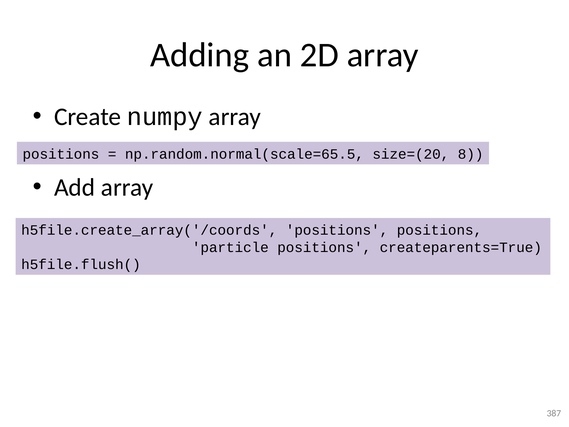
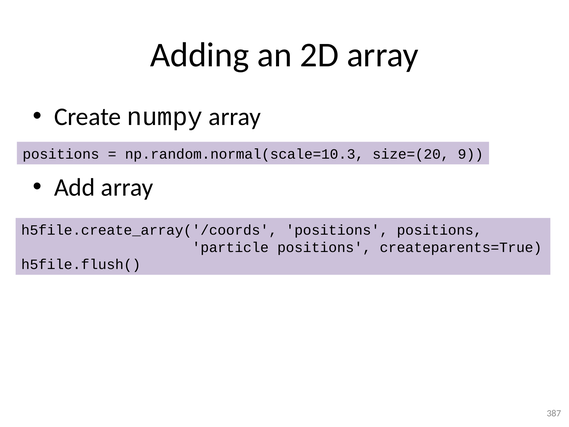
np.random.normal(scale=65.5: np.random.normal(scale=65.5 -> np.random.normal(scale=10.3 (244, 154)
8: 8 -> 9 (471, 154)
